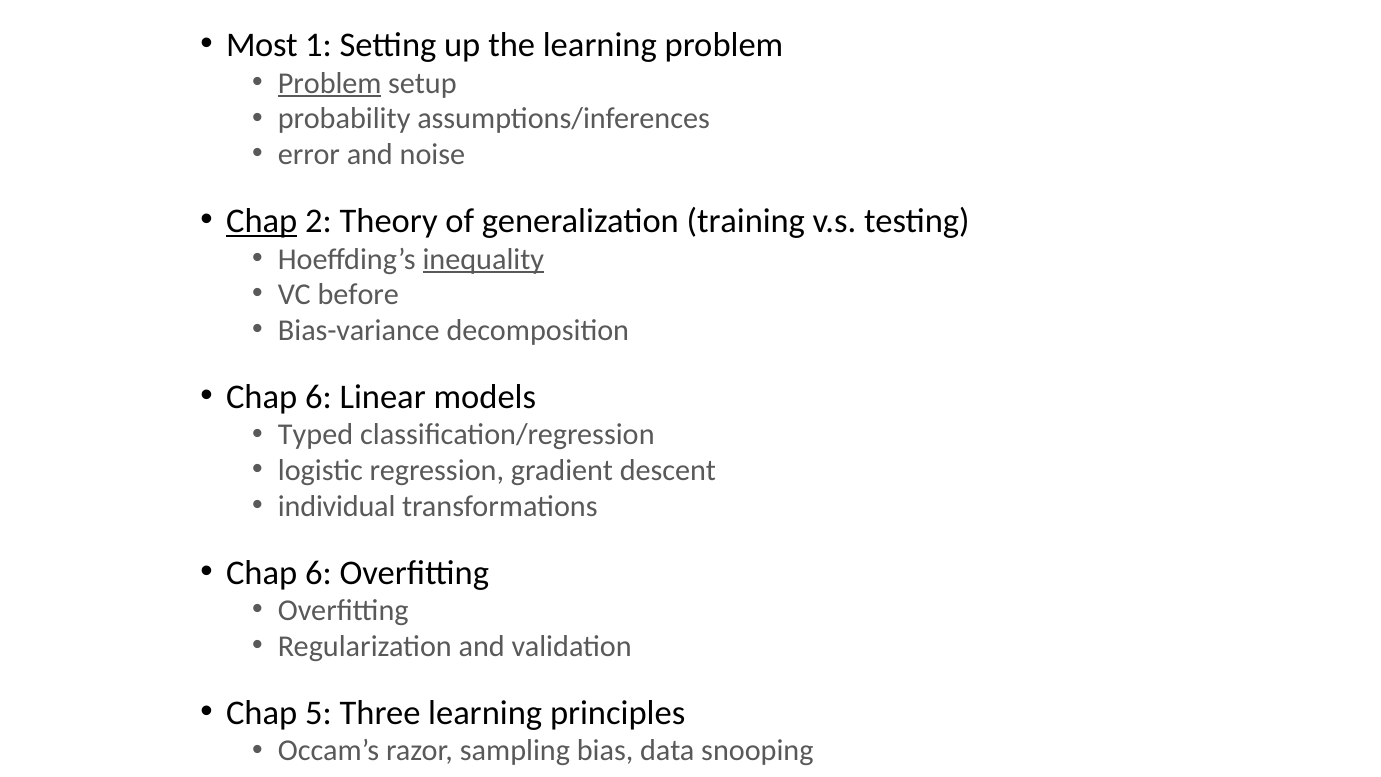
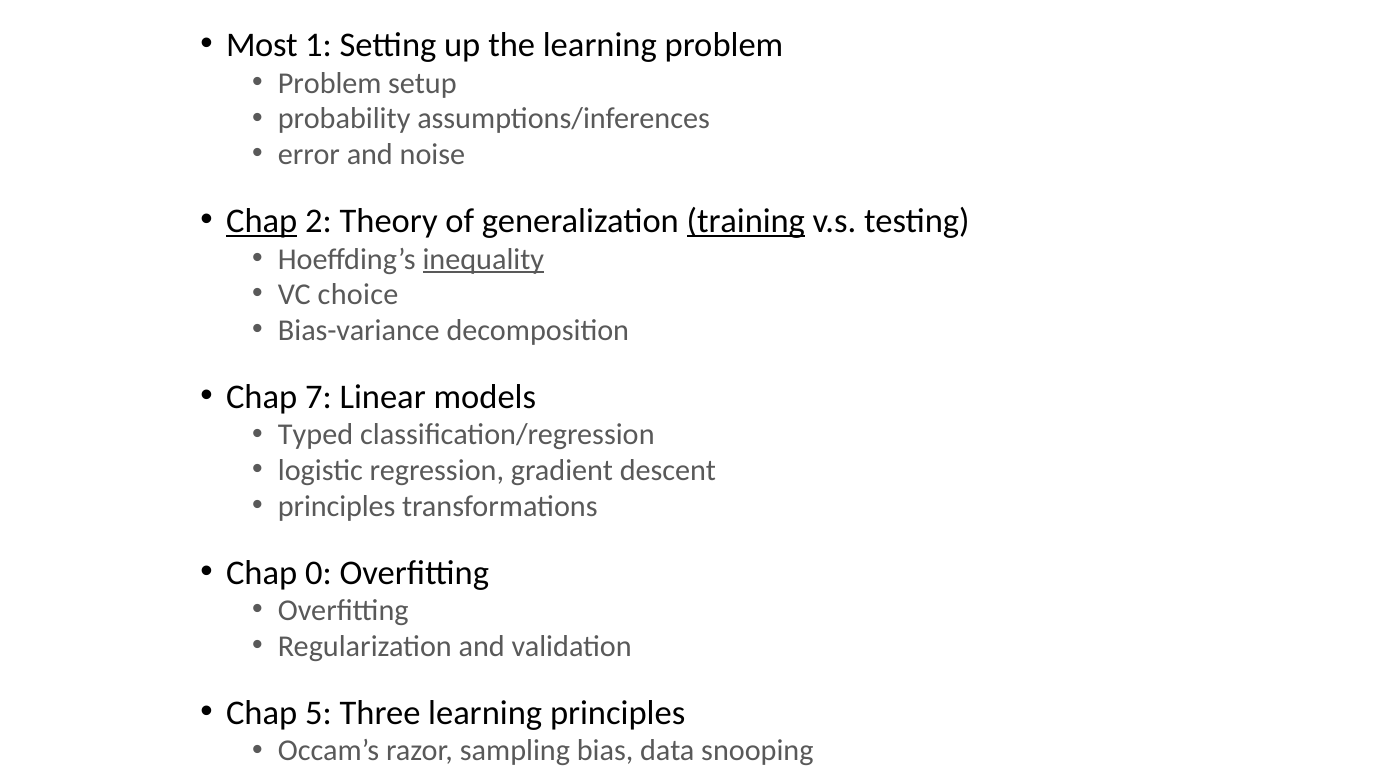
Problem underline: present -> none (330, 83)
training underline: none -> present (746, 221)
before: before -> choice (358, 295)
6: 6 -> 7 (318, 397)
individual: individual -> principles (337, 506)
6: 6 -> 0 (318, 573)
